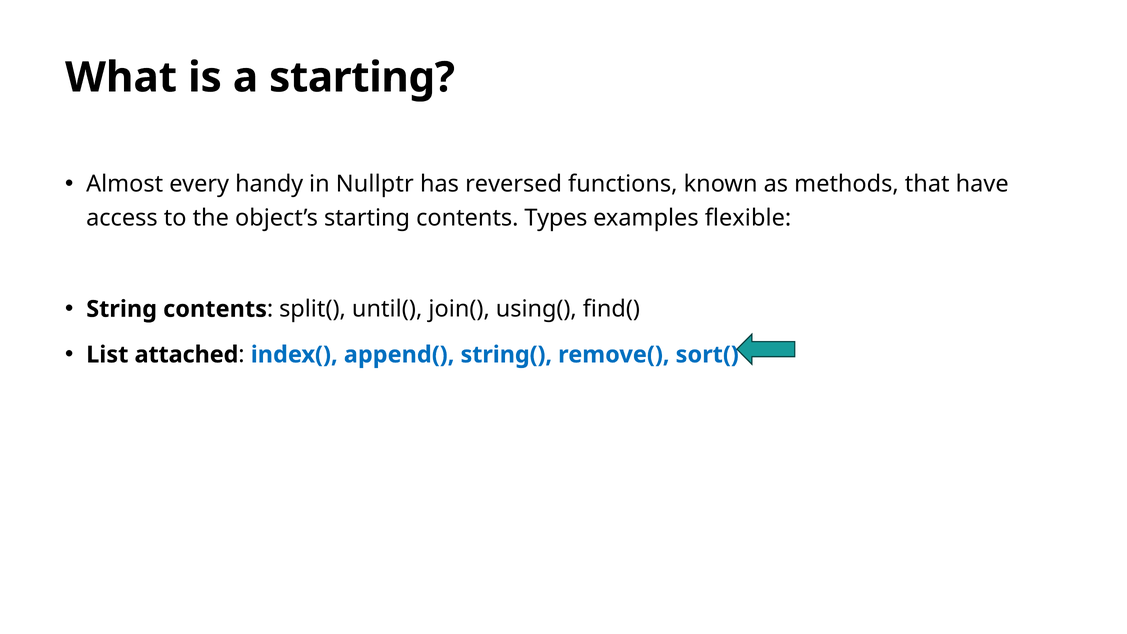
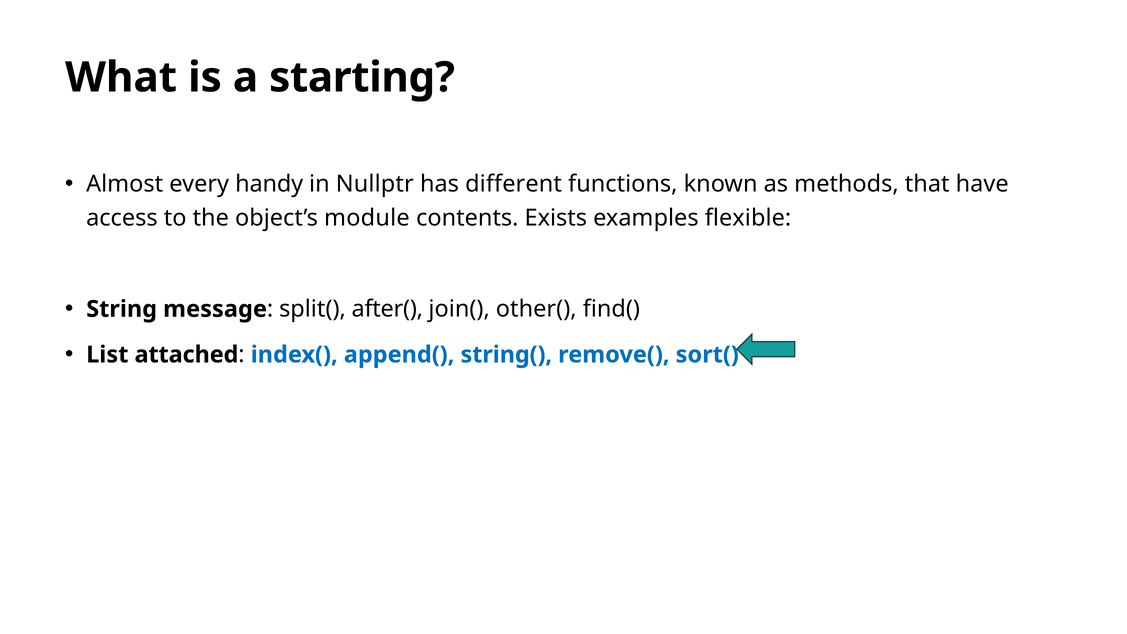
reversed: reversed -> different (514, 184)
object’s starting: starting -> module (367, 218)
Types: Types -> Exists (556, 218)
String contents: contents -> message (215, 309)
until(: until( -> after( (387, 309)
using(: using( -> other( (536, 309)
